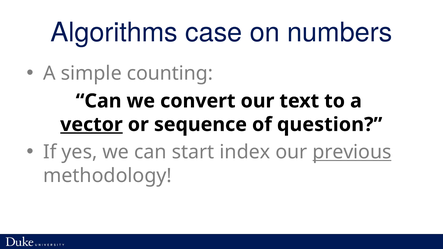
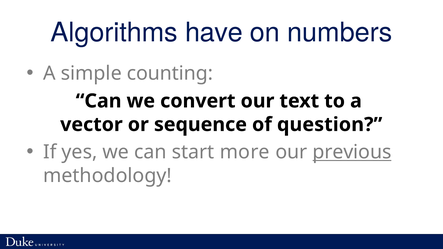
case: case -> have (214, 33)
vector underline: present -> none (91, 125)
index: index -> more (245, 152)
